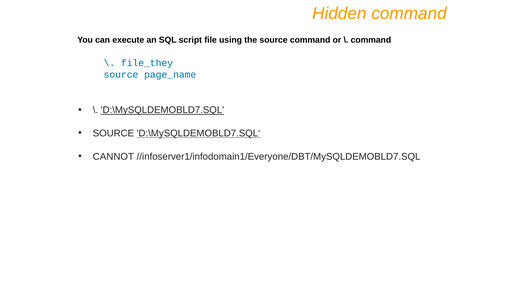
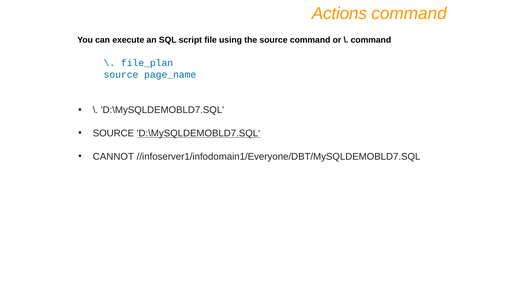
Hidden: Hidden -> Actions (339, 13)
file_they: file_they -> file_plan (147, 63)
D:\MySQLDEMOBLD7.SQL underline: present -> none (162, 110)
